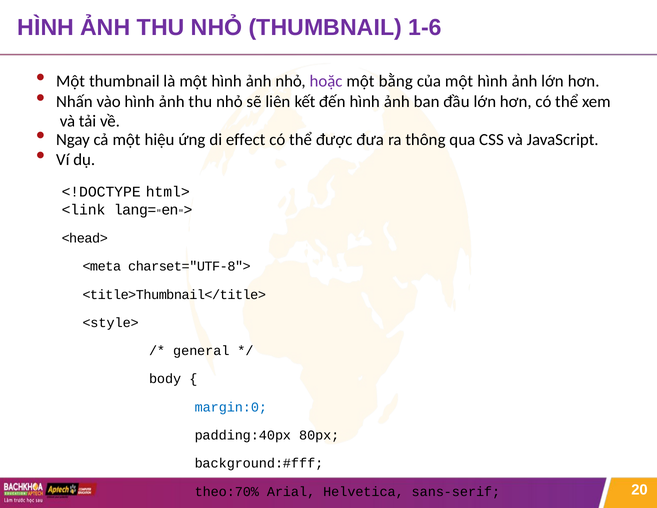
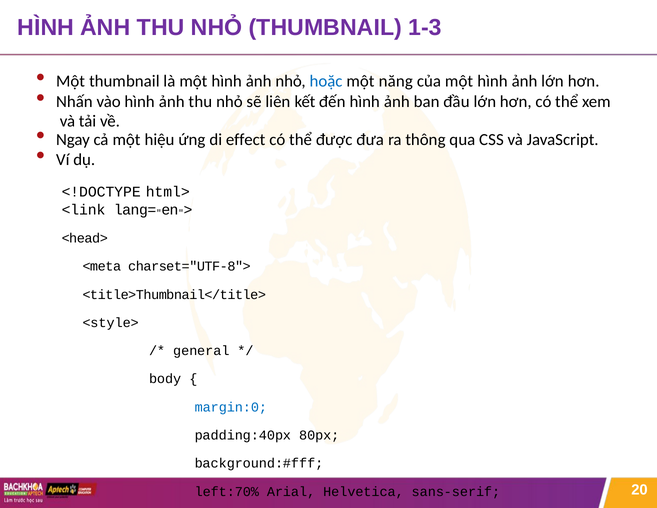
1-6: 1-6 -> 1-3 (425, 28)
hoặc colour: purple -> blue (326, 81)
bằng: bằng -> năng (396, 81)
theo:70%: theo:70% -> left:70% (227, 491)
